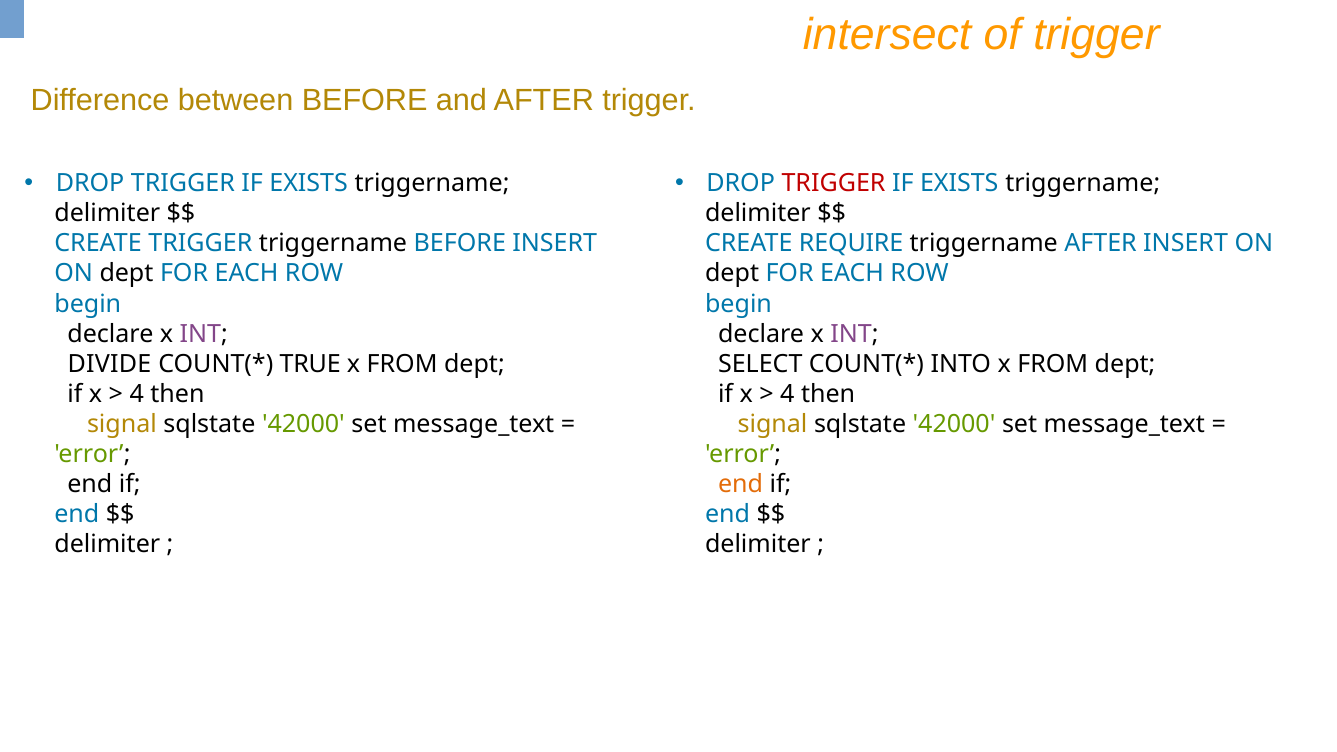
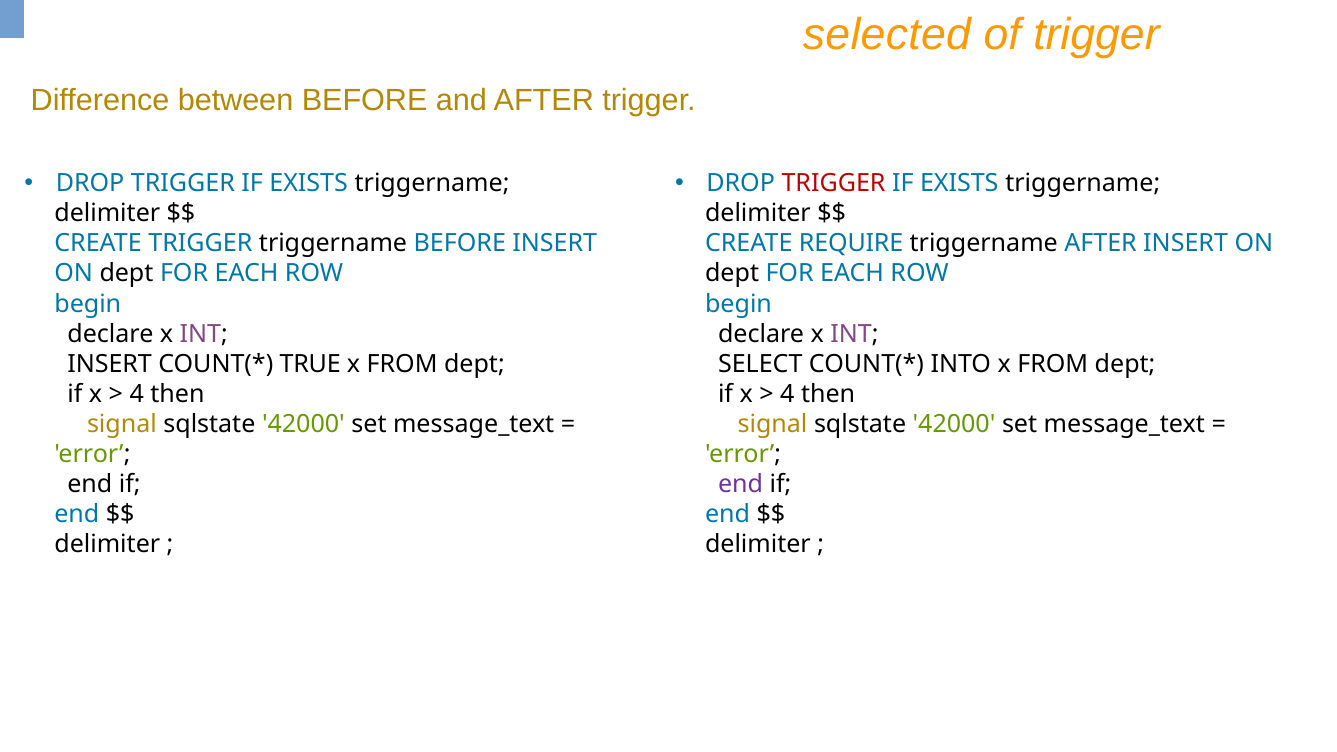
intersect: intersect -> selected (887, 35)
DIVIDE: DIVIDE -> INSERT (110, 364)
end colour: orange -> purple (741, 484)
